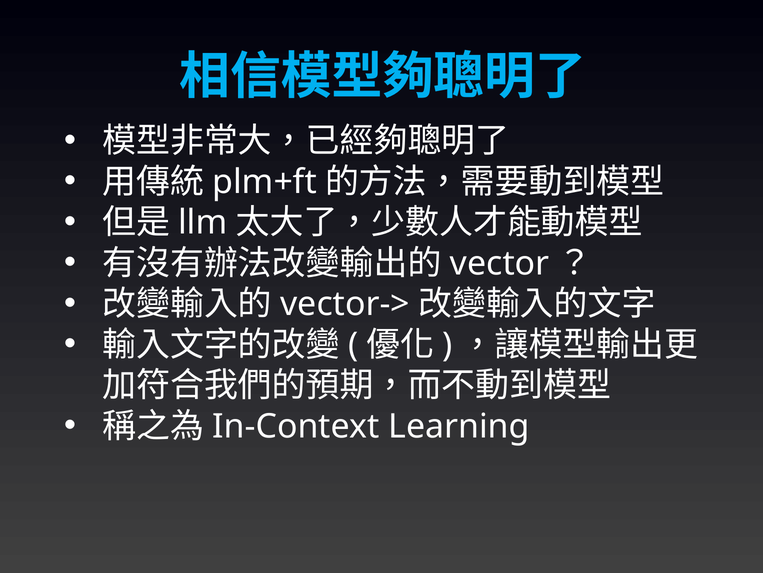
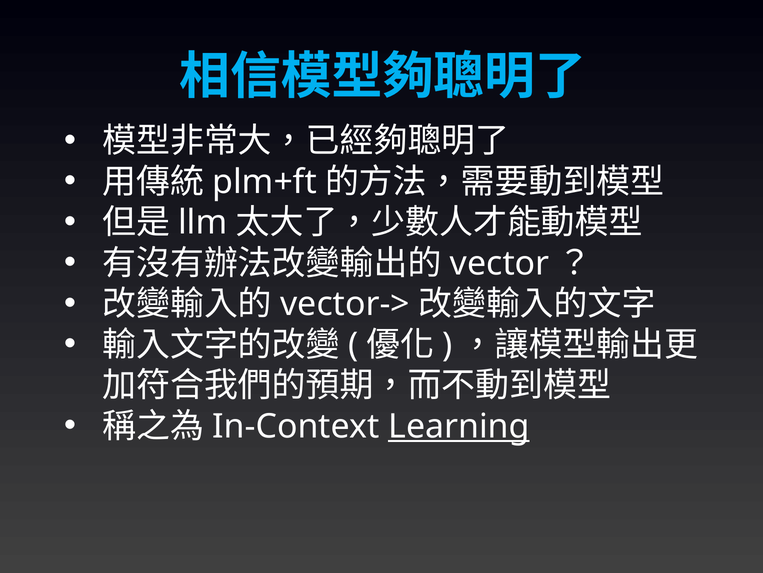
Learning underline: none -> present (459, 426)
